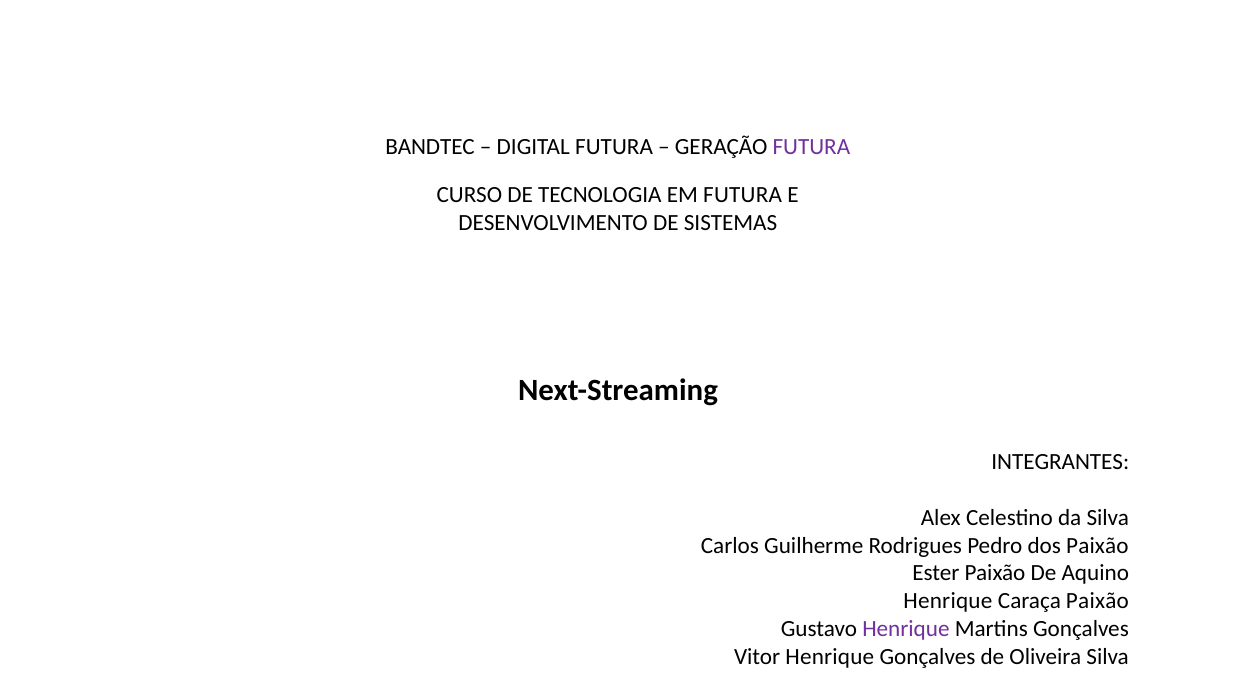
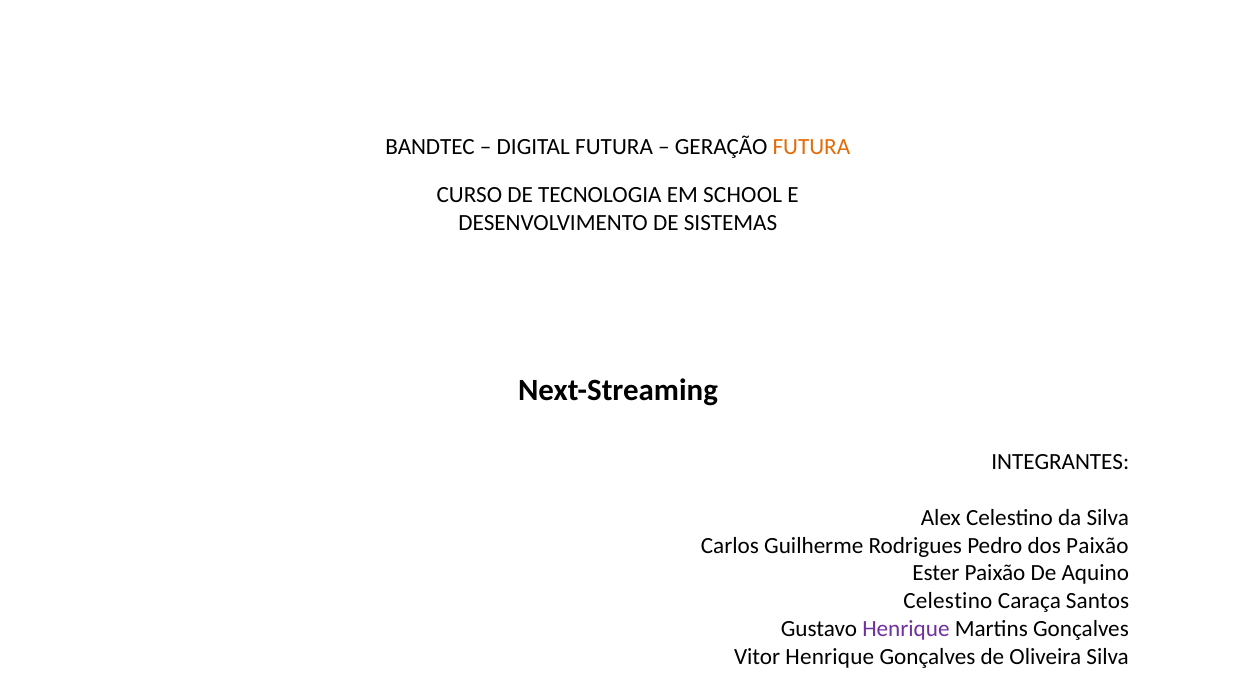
FUTURA colour: purple -> orange (811, 147)
EM FUTURA: FUTURA -> SCHOOL (743, 195)
Henrique: Henrique -> Celestino (948, 601)
Caraça Paixão: Paixão -> Santos (1098, 601)
